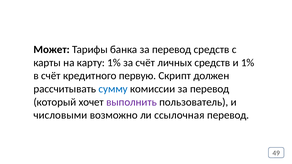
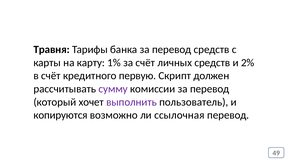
Может: Может -> Травня (52, 50)
и 1%: 1% -> 2% (248, 63)
сумму colour: blue -> purple (113, 89)
числовыми: числовыми -> копируются (60, 115)
